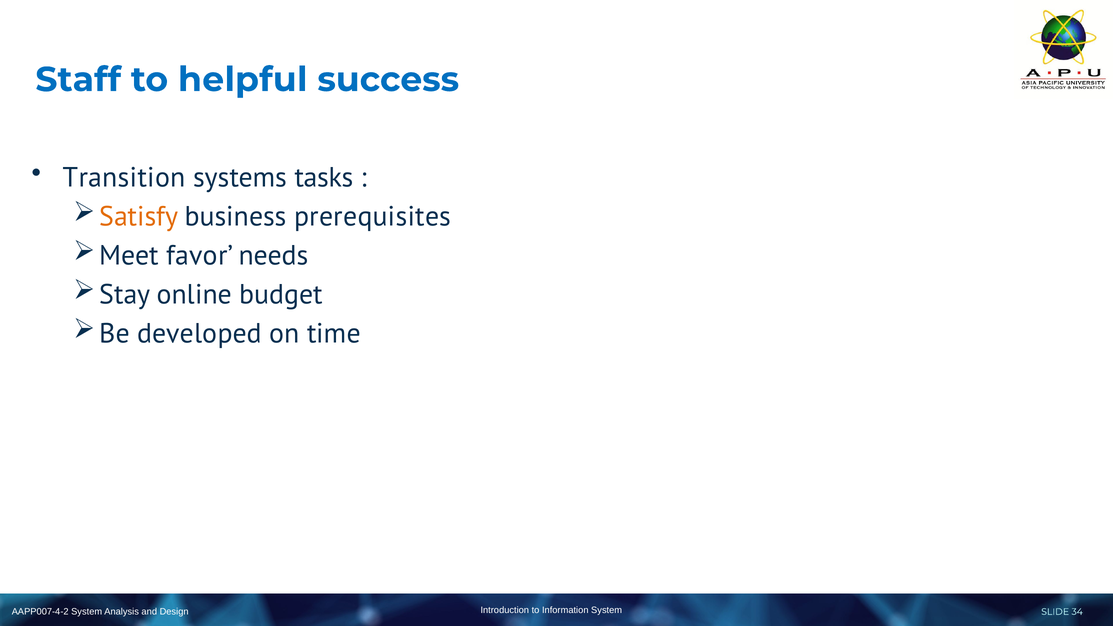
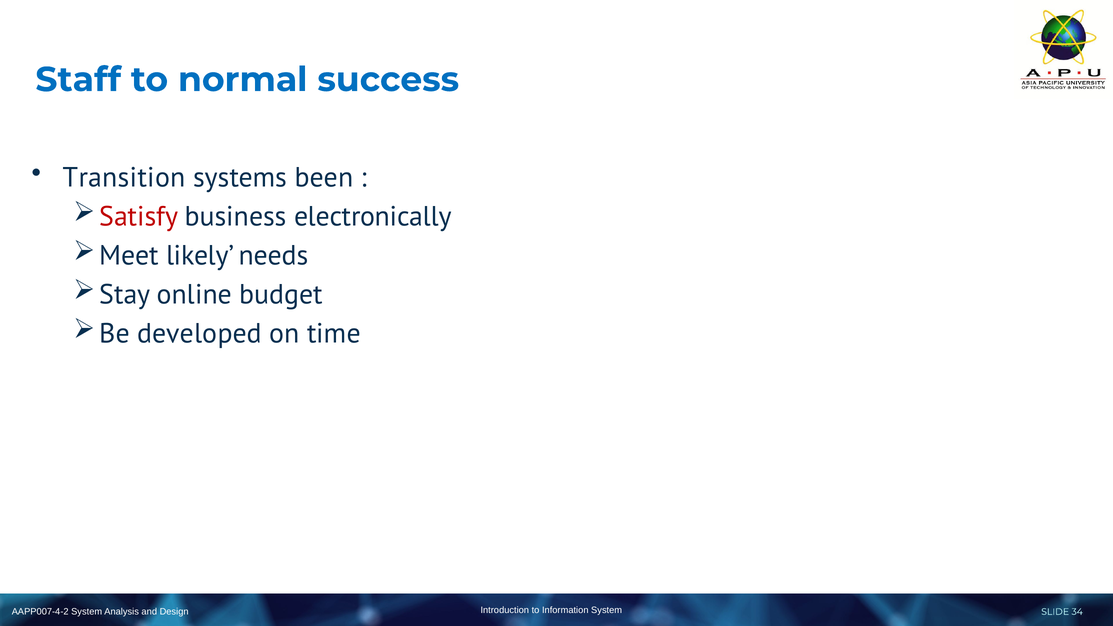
helpful: helpful -> normal (243, 80)
tasks: tasks -> been (324, 178)
Satisfy colour: orange -> red (139, 217)
prerequisites: prerequisites -> electronically (373, 217)
favor: favor -> likely (200, 256)
